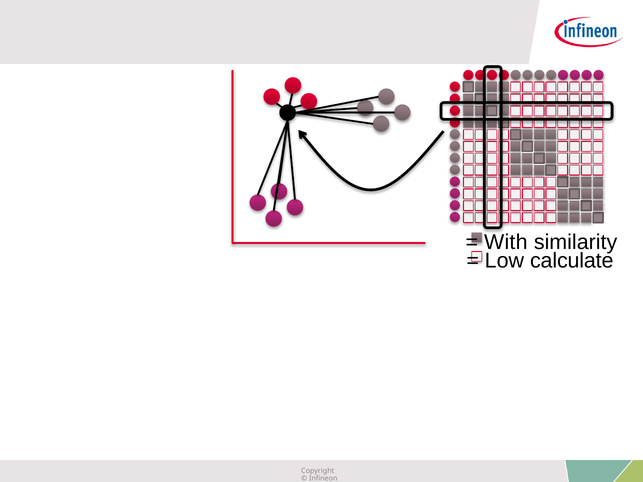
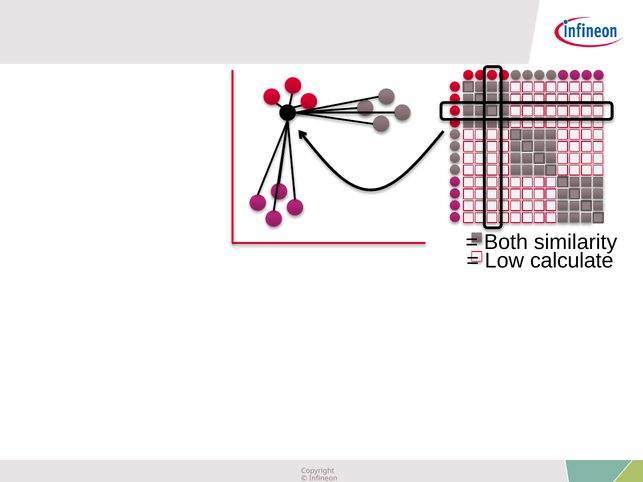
With: With -> Both (506, 242)
